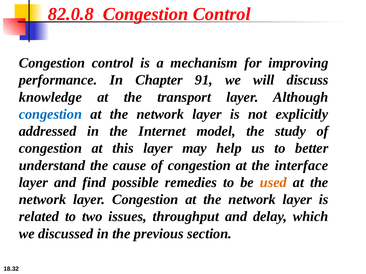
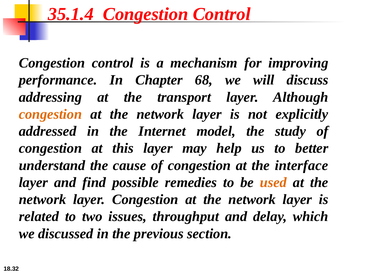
82.0.8: 82.0.8 -> 35.1.4 (71, 14)
91: 91 -> 68 (204, 80)
knowledge: knowledge -> addressing (50, 97)
congestion colour: blue -> orange (50, 114)
